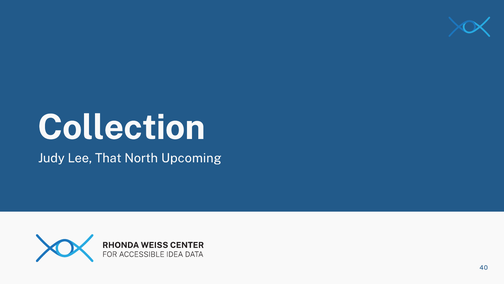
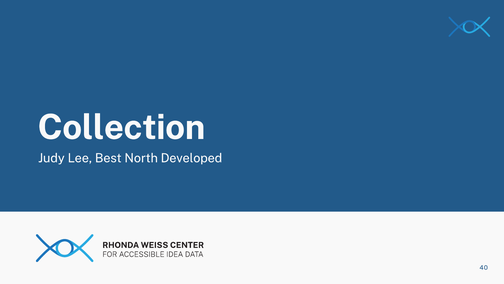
That: That -> Best (108, 158)
Upcoming: Upcoming -> Developed (191, 158)
